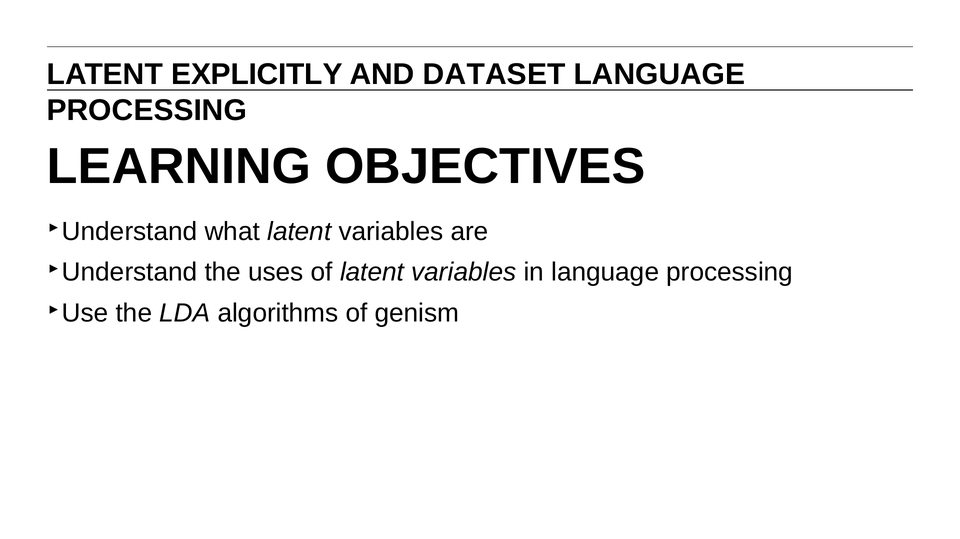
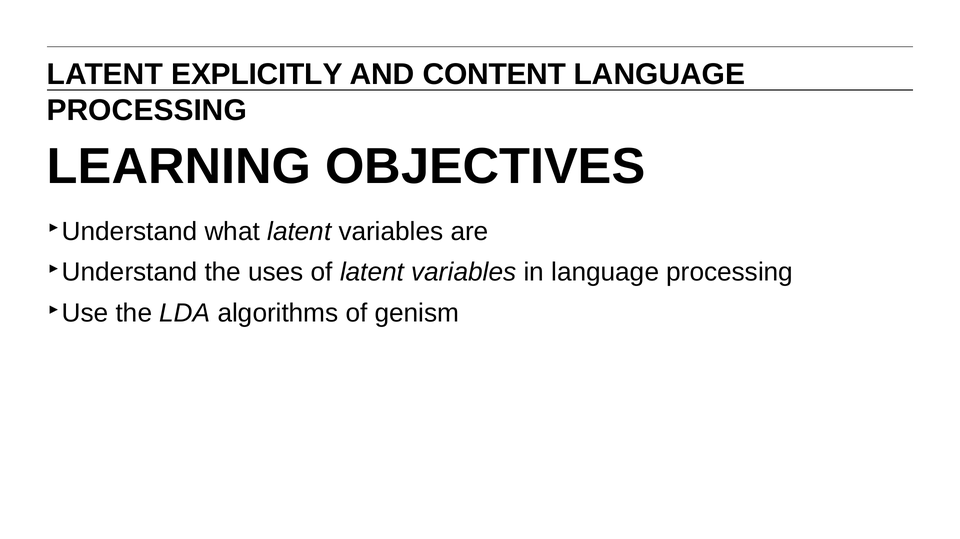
DATASET: DATASET -> CONTENT (495, 74)
